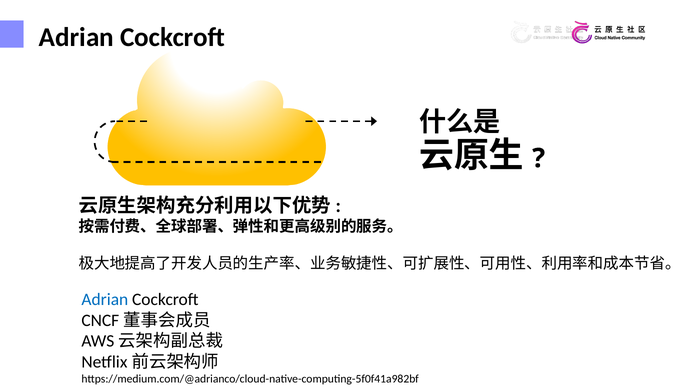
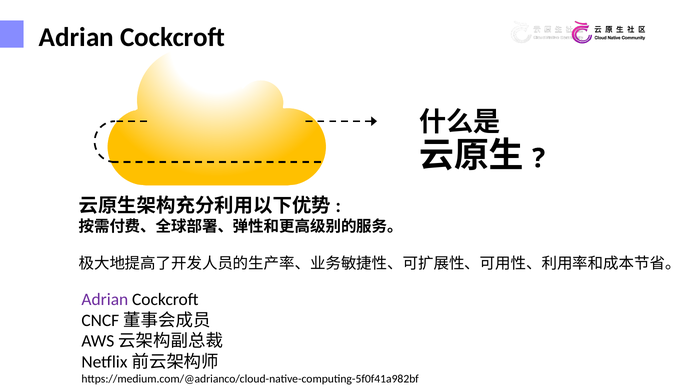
Adrian colour: blue -> purple (105, 299)
